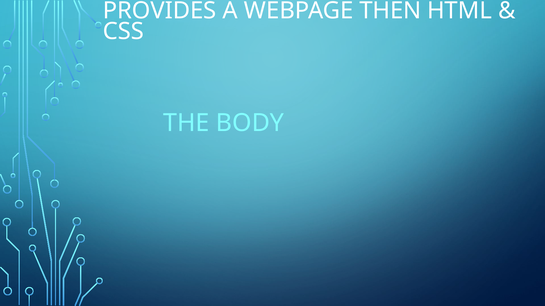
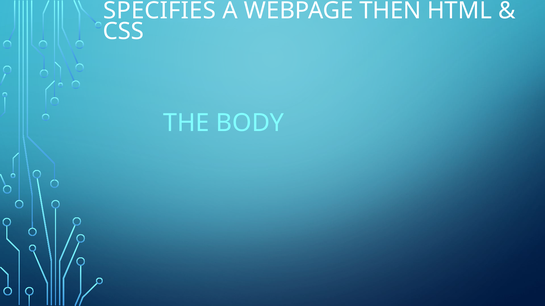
PROVIDES: PROVIDES -> SPECIFIES (159, 11)
